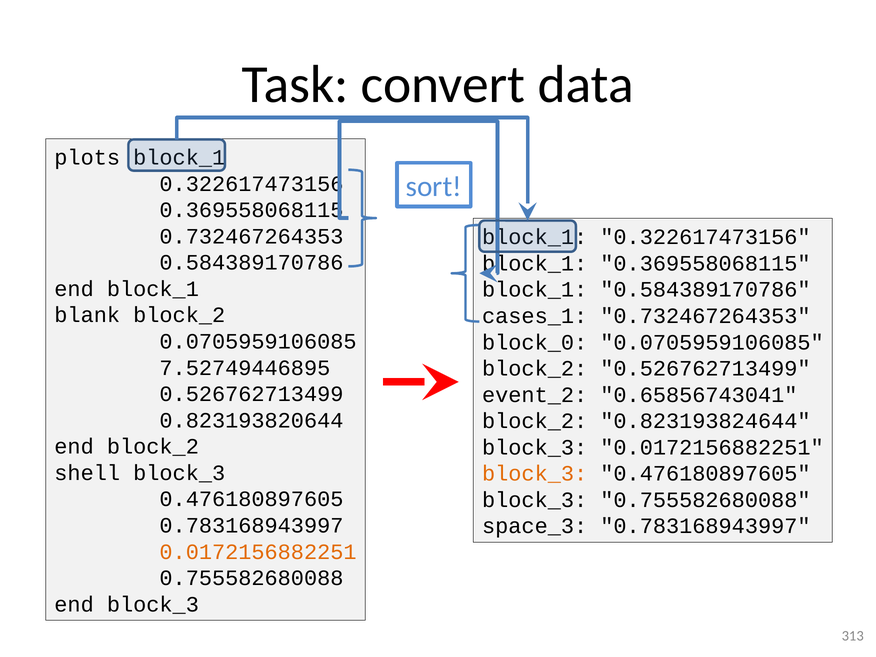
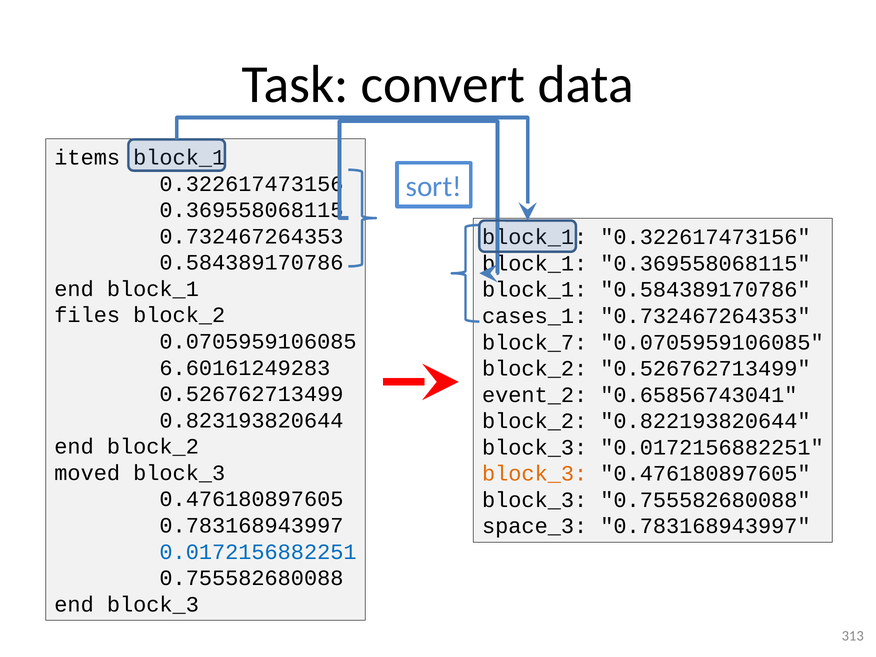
plots: plots -> items (87, 158)
blank: blank -> files (87, 315)
block_0: block_0 -> block_7 (535, 342)
7.52749446895: 7.52749446895 -> 6.60161249283 (245, 368)
0.823193824644: 0.823193824644 -> 0.822193820644 (705, 421)
shell: shell -> moved (87, 473)
0.0172156882251 colour: orange -> blue (258, 552)
